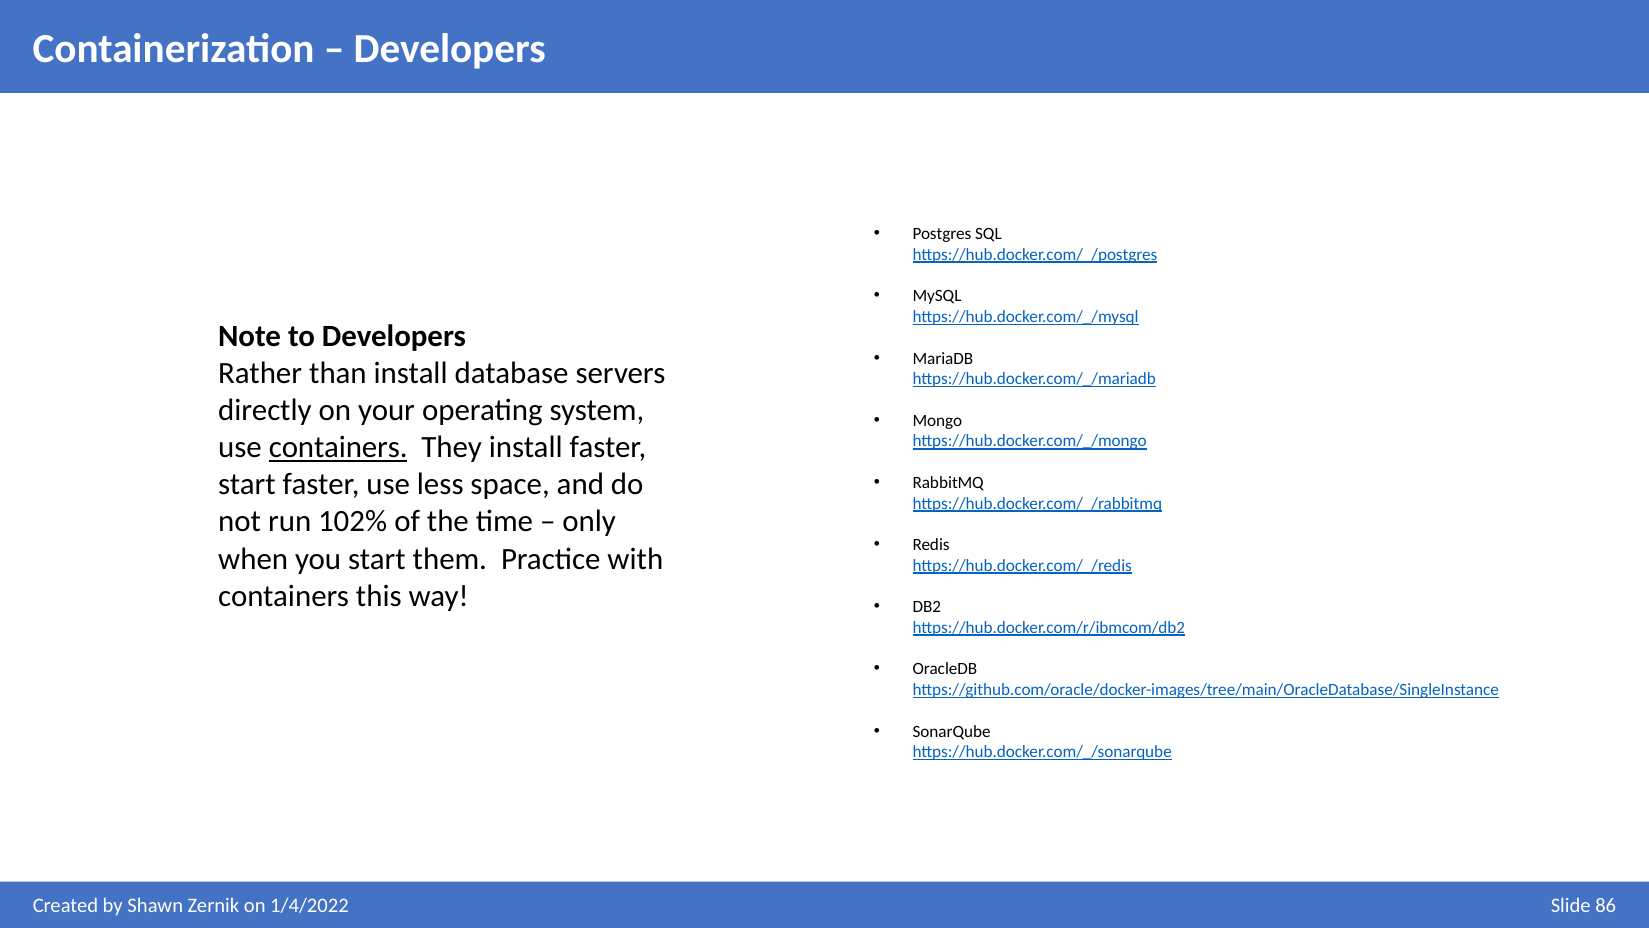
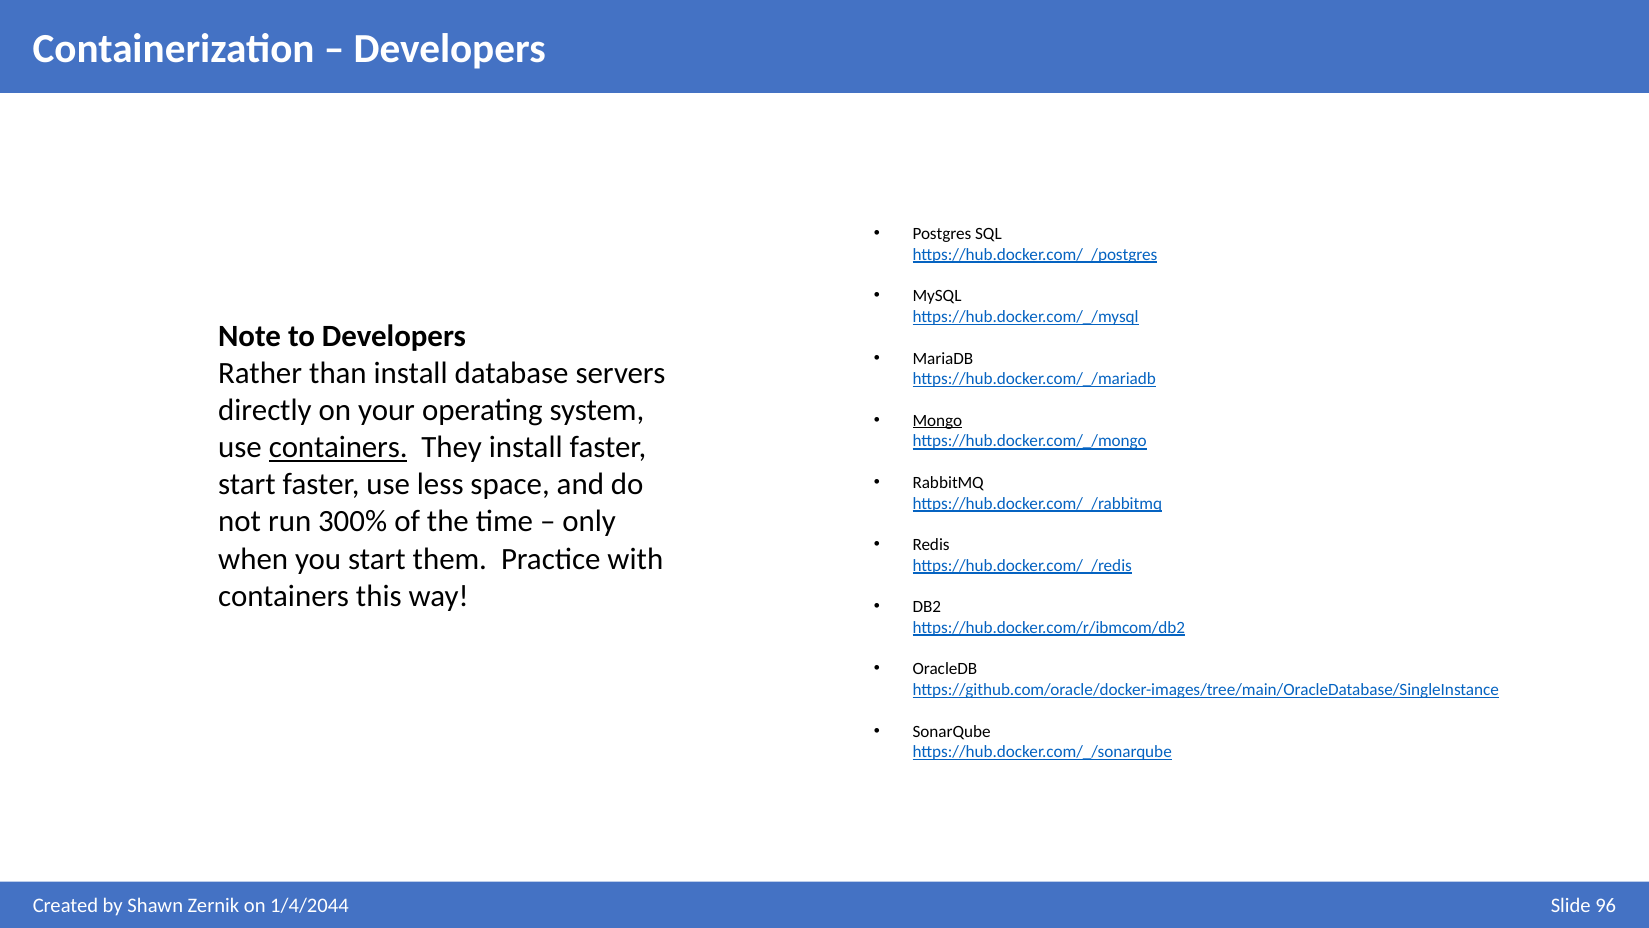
Mongo underline: none -> present (937, 420)
102%: 102% -> 300% (353, 521)
1/4/2022: 1/4/2022 -> 1/4/2044 (309, 905)
86: 86 -> 96 (1606, 905)
